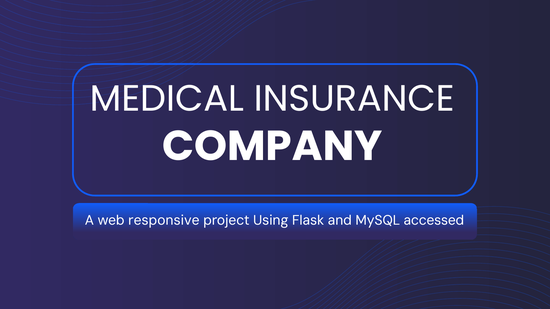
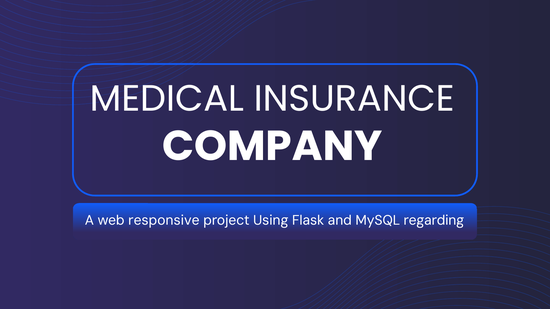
accessed: accessed -> regarding (434, 220)
